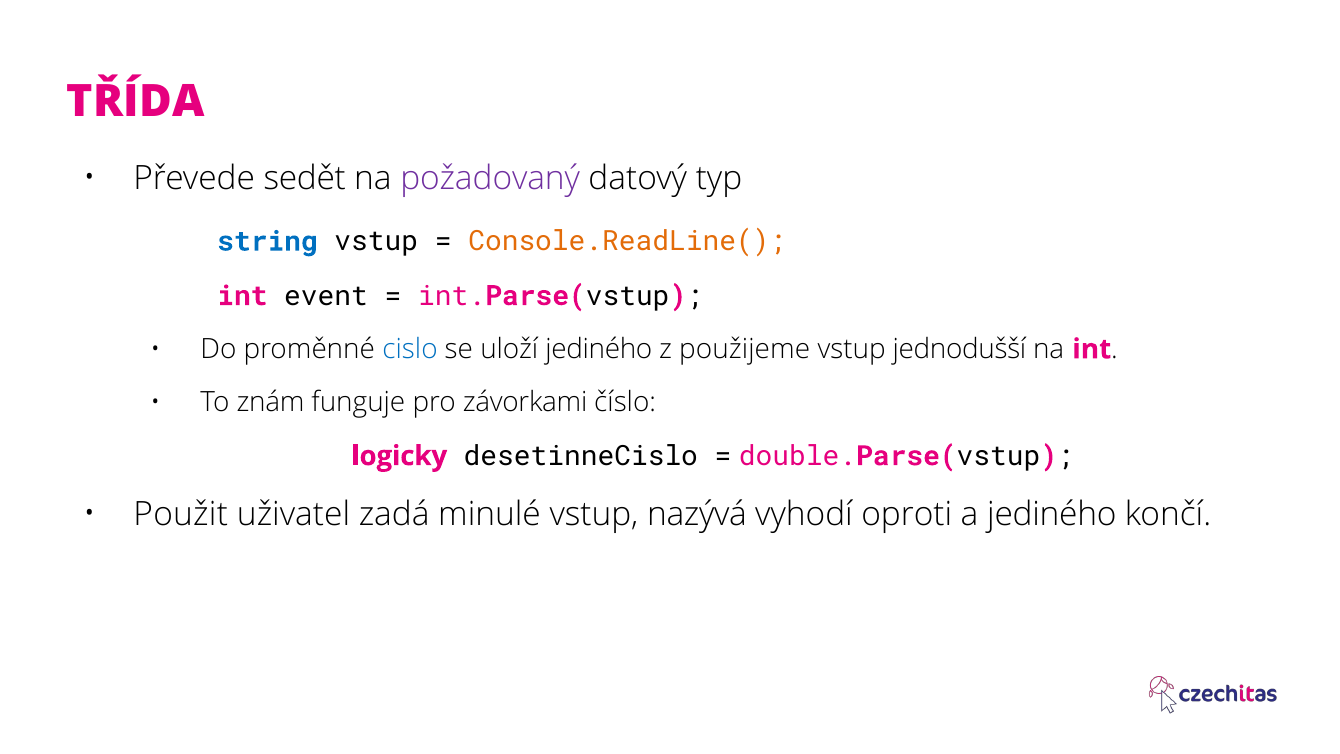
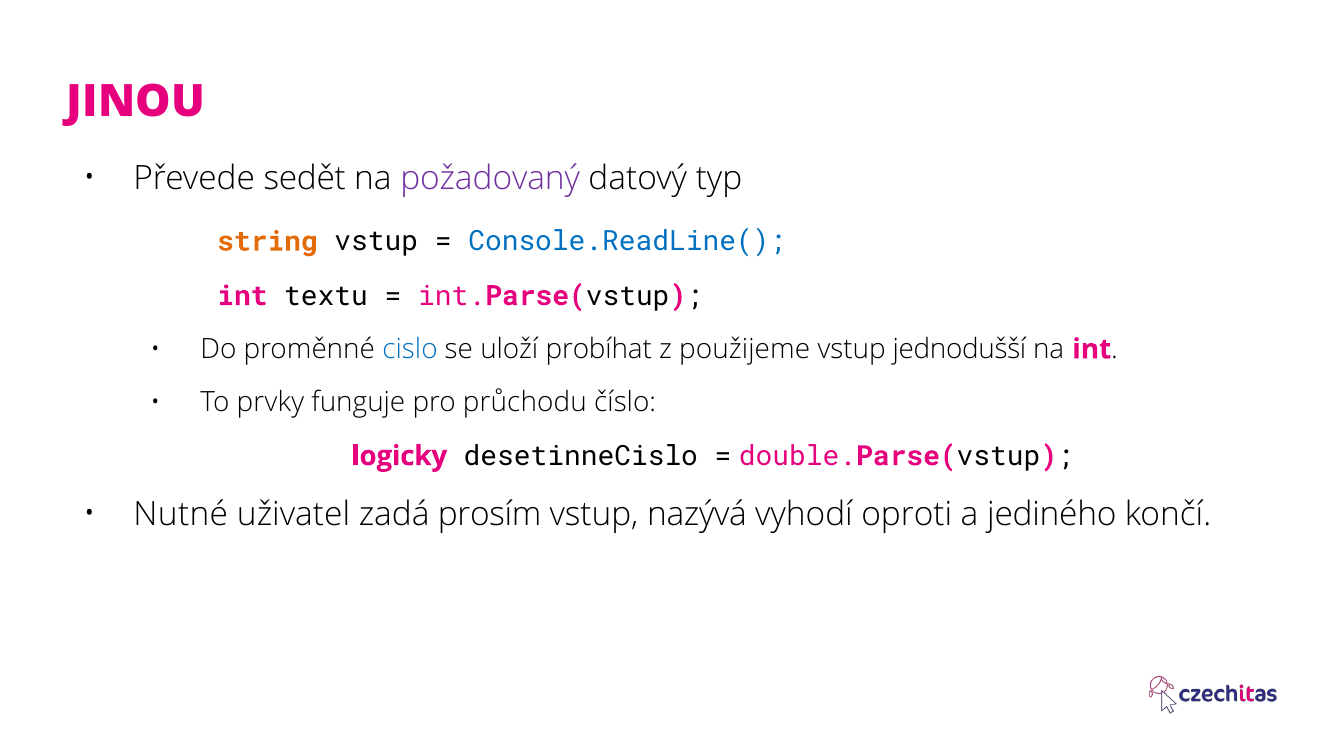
TŘÍDA: TŘÍDA -> JINOU (136, 102)
string colour: blue -> orange (267, 241)
Console.ReadLine( colour: orange -> blue (627, 241)
event: event -> textu (326, 296)
uloží jediného: jediného -> probíhat (599, 349)
znám: znám -> prvky (270, 402)
závorkami: závorkami -> průchodu (525, 402)
Použit: Použit -> Nutné (181, 514)
minulé: minulé -> prosím (490, 514)
